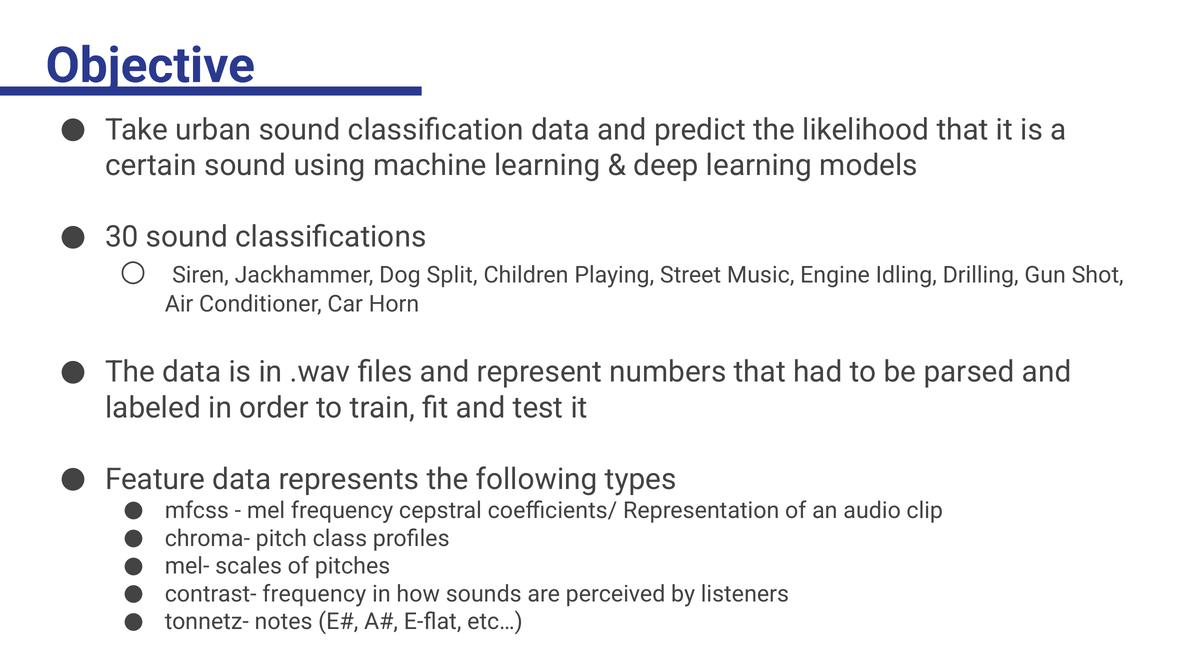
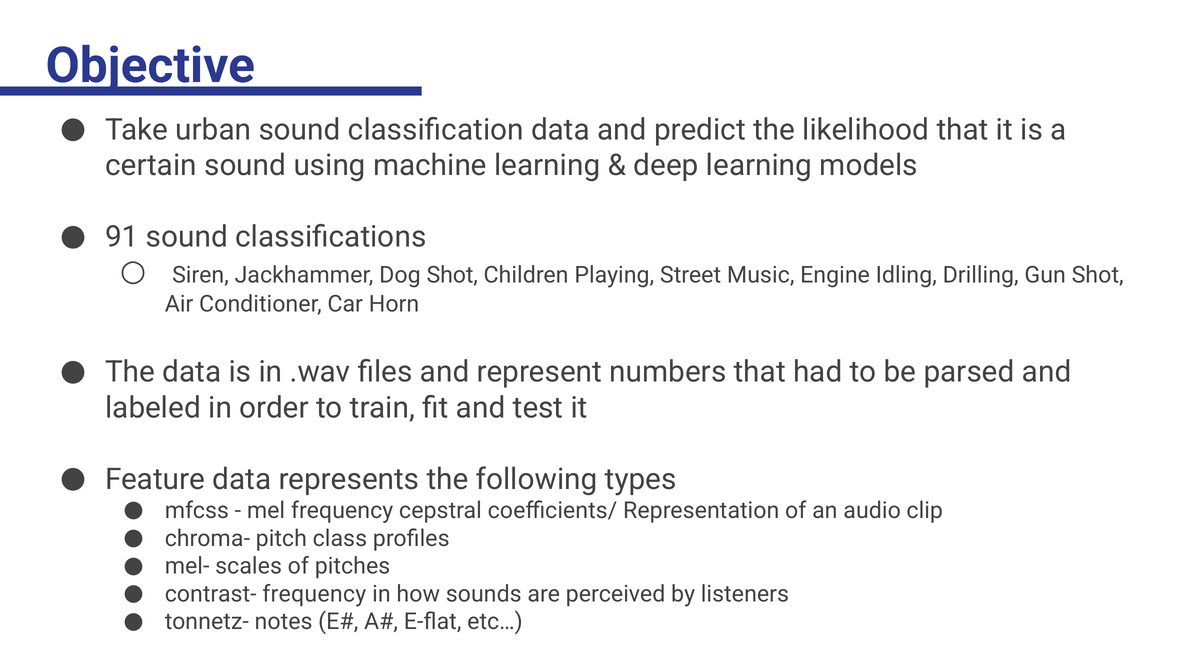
30: 30 -> 91 (122, 237)
Dog Split: Split -> Shot (452, 275)
